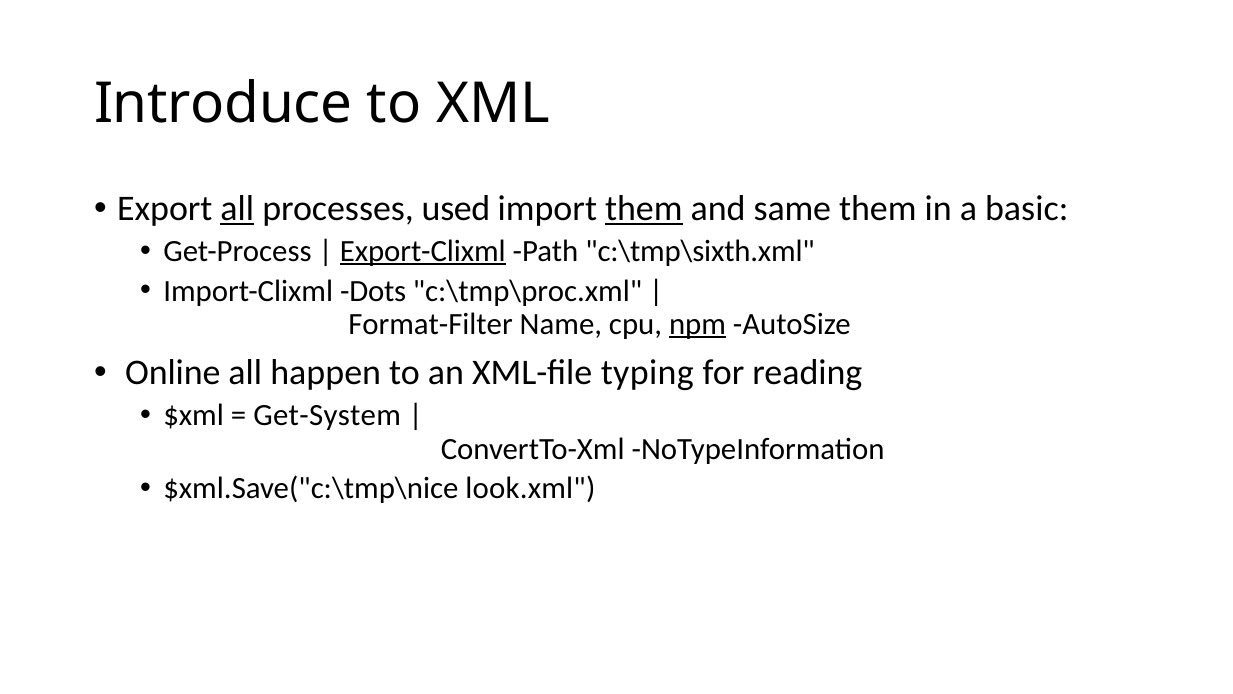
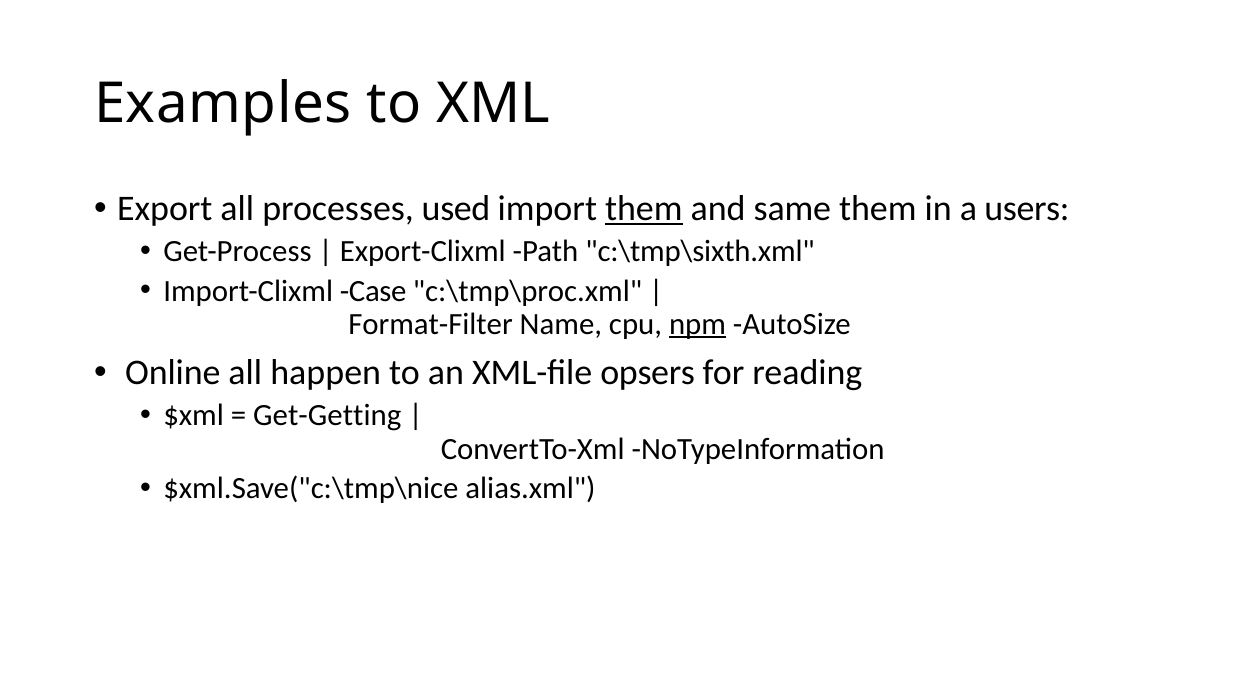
Introduce: Introduce -> Examples (223, 104)
all underline: present -> none (237, 208)
basic: basic -> users (1027, 208)
Export-Clixml underline: present -> none (423, 251)
Dots: Dots -> Case (373, 291)
typing: typing -> opsers (648, 373)
Get-System: Get-System -> Get-Getting (327, 415)
look.xml: look.xml -> alias.xml (530, 488)
